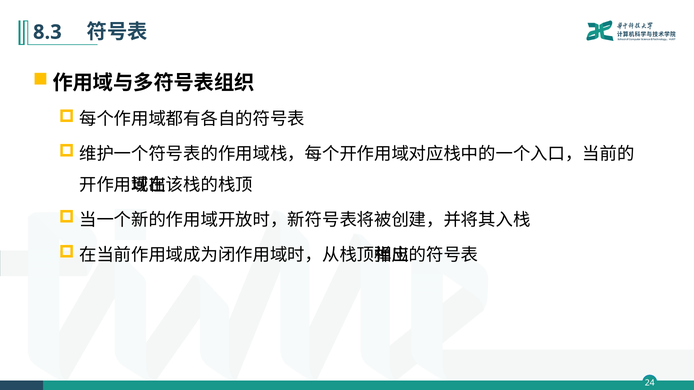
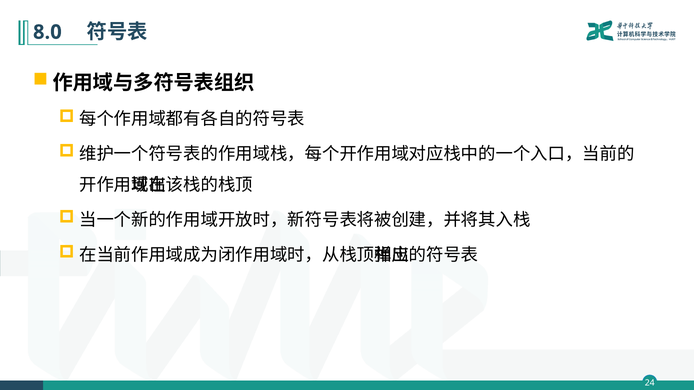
8.3: 8.3 -> 8.0 (47, 32)
